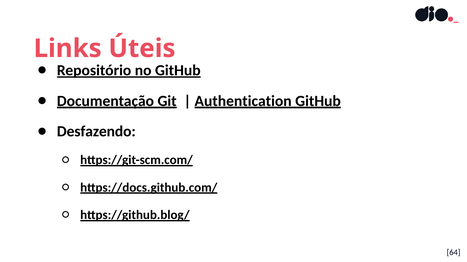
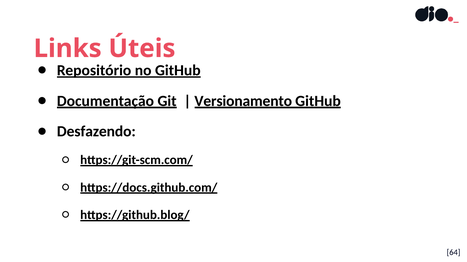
Authentication: Authentication -> Versionamento (243, 101)
